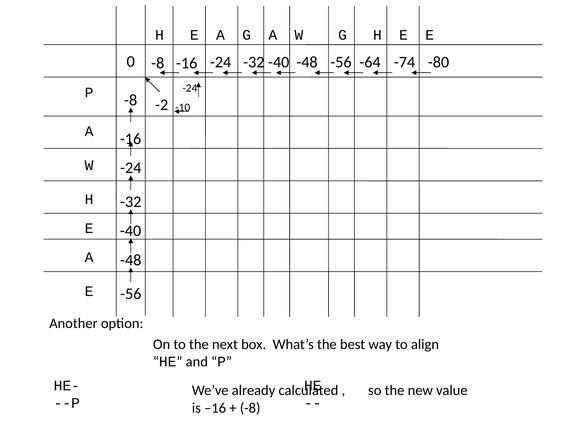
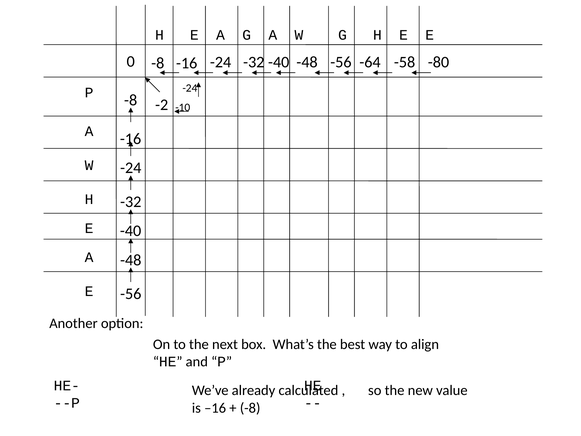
-74: -74 -> -58 (405, 62)
